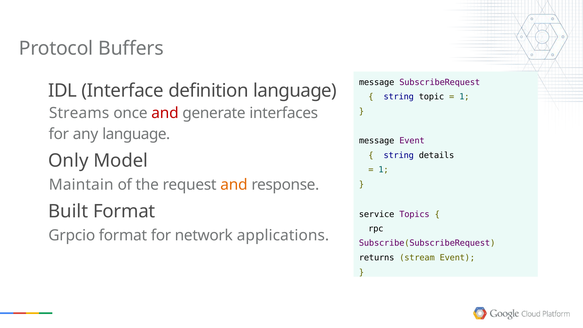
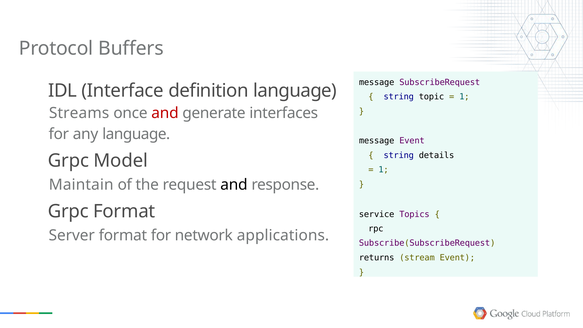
Only: Only -> Grpc (68, 161)
and colour: orange -> black (234, 185)
Built: Built -> Grpc (68, 211)
Grpcio: Grpcio -> Server (72, 235)
